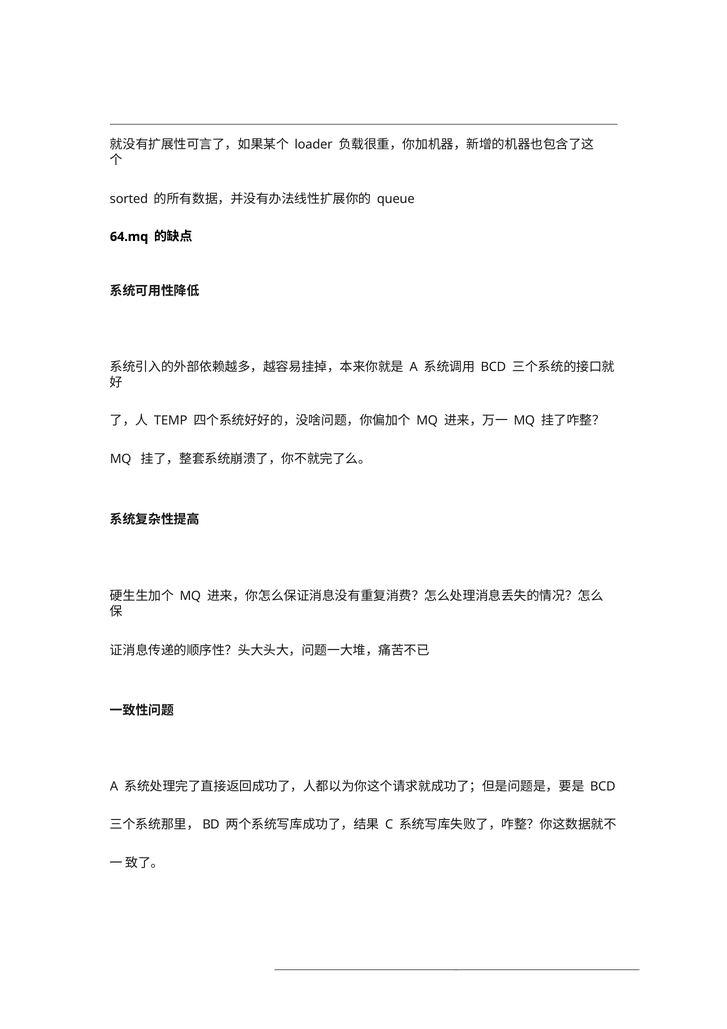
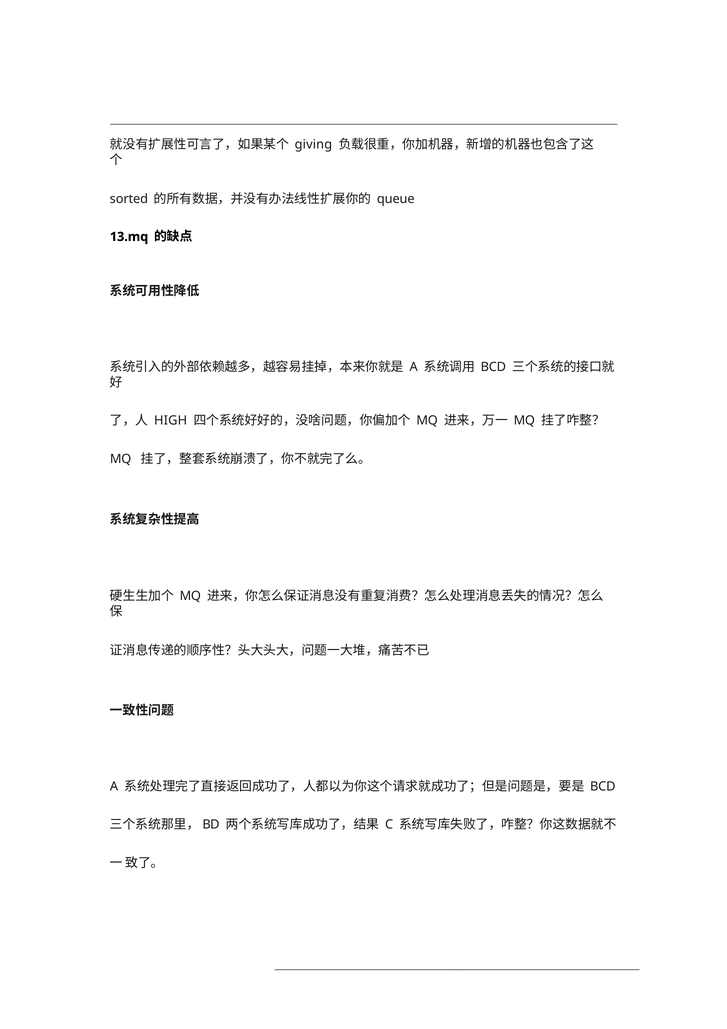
loader: loader -> giving (313, 145)
64.mq: 64.mq -> 13.mq (129, 237)
TEMP: TEMP -> HIGH (171, 421)
